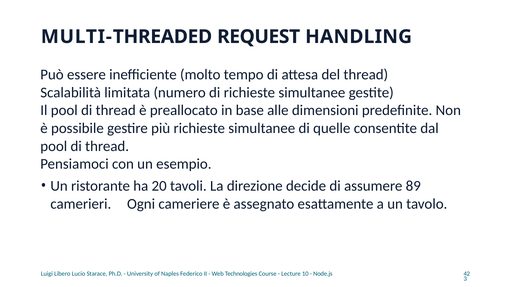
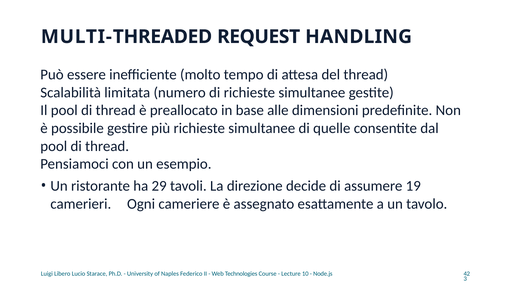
20: 20 -> 29 (159, 186)
89: 89 -> 19 (413, 186)
